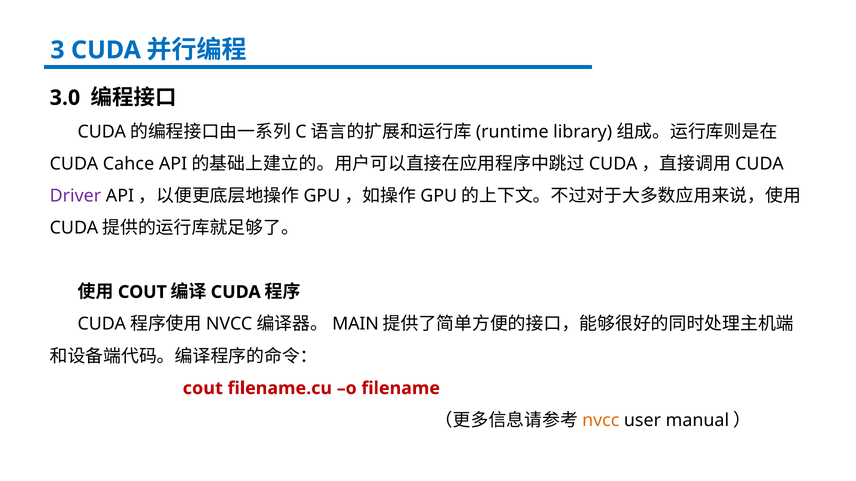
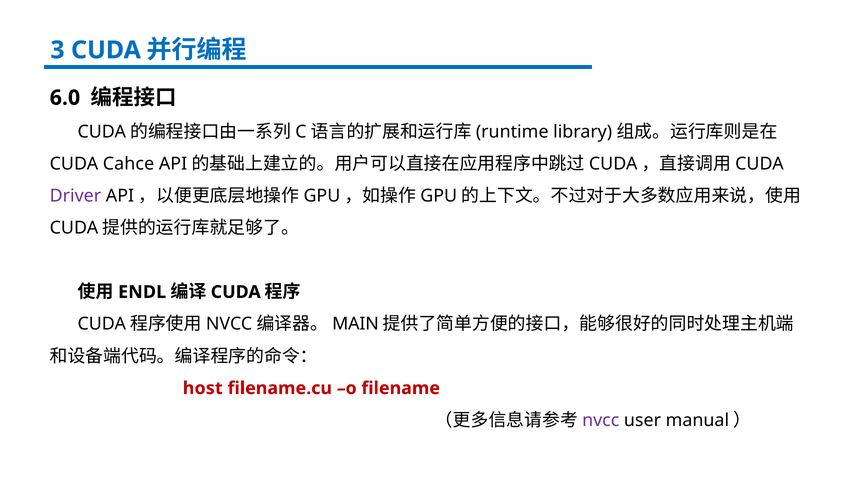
3.0: 3.0 -> 6.0 (65, 98)
COUT: COUT -> ENDL (142, 292)
cout: cout -> host (203, 389)
nvcc colour: orange -> purple (601, 421)
